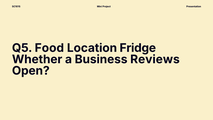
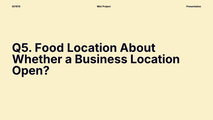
Fridge: Fridge -> About (138, 48)
Business Reviews: Reviews -> Location (155, 59)
